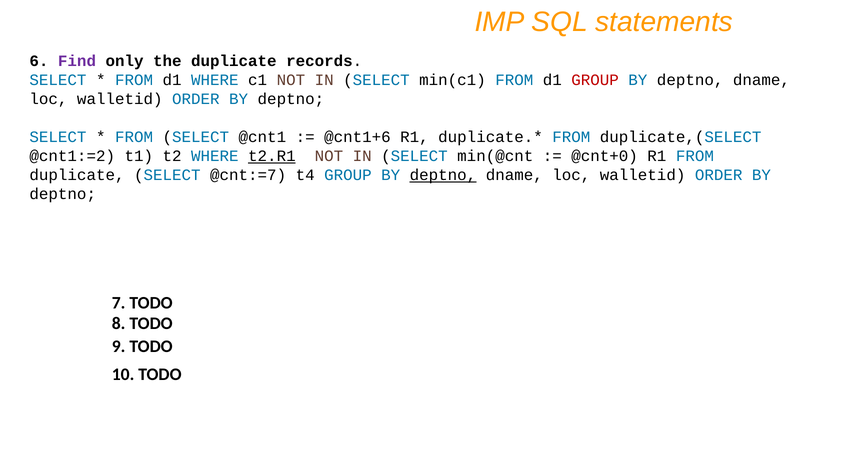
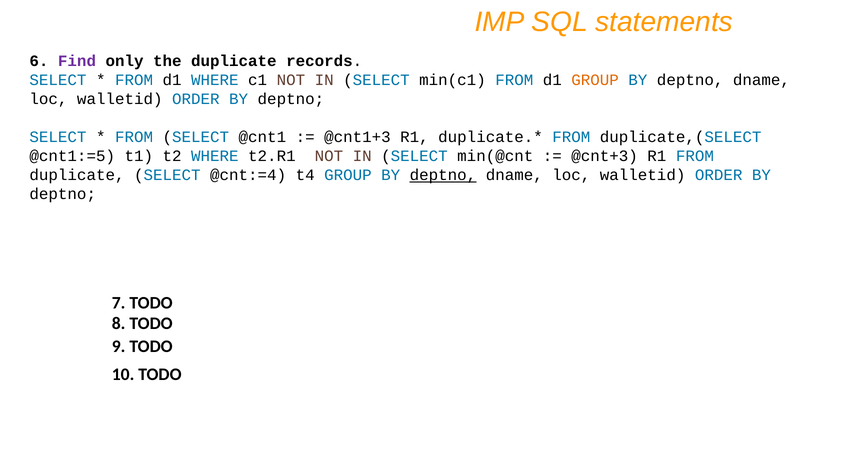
GROUP colour: red -> orange (595, 80)
@cnt1+6: @cnt1+6 -> @cnt1+3 (357, 137)
@cnt1:=2: @cnt1:=2 -> @cnt1:=5 (72, 156)
t2.R1 underline: present -> none (272, 156)
@cnt+0: @cnt+0 -> @cnt+3 (605, 156)
@cnt:=7: @cnt:=7 -> @cnt:=4 (248, 175)
